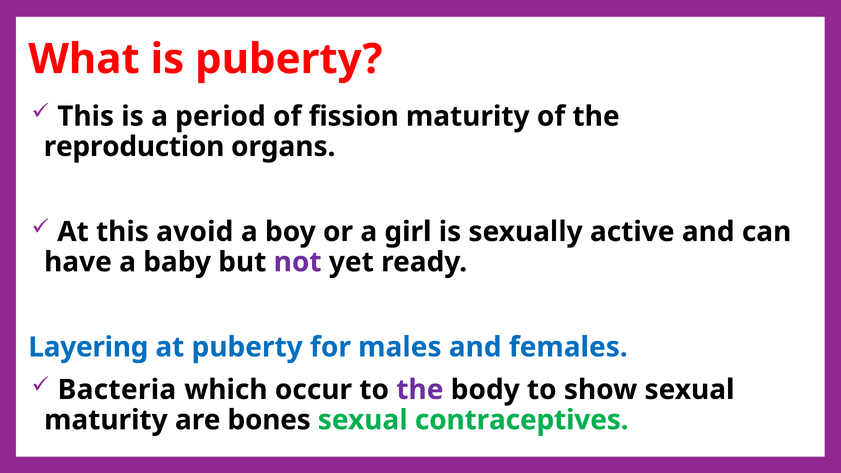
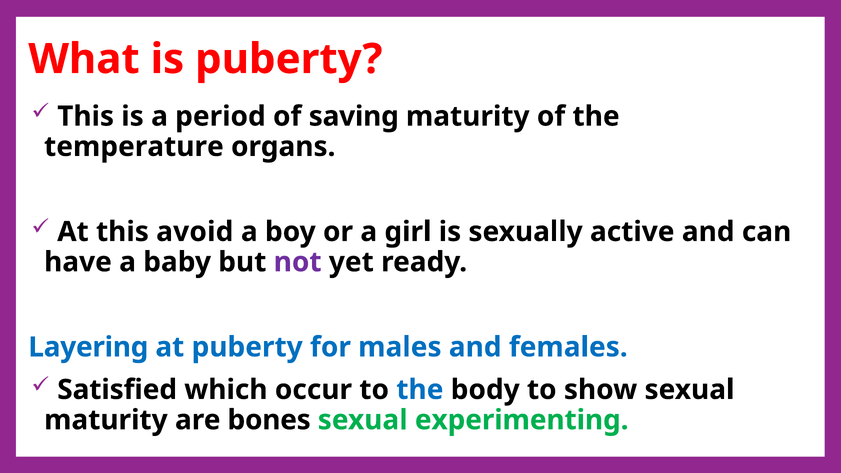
fission: fission -> saving (354, 116)
reproduction: reproduction -> temperature (134, 147)
Bacteria: Bacteria -> Satisfied (117, 390)
the colour: purple -> blue (420, 390)
contraceptives: contraceptives -> experimenting (522, 420)
